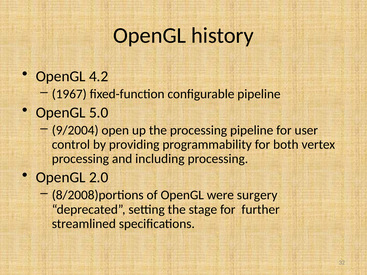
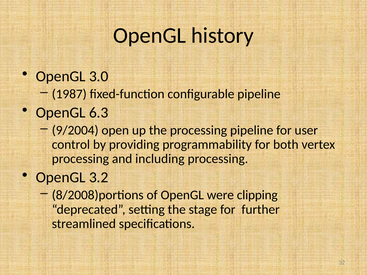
4.2: 4.2 -> 3.0 (99, 76)
1967: 1967 -> 1987 (69, 94)
5.0: 5.0 -> 6.3 (99, 113)
2.0: 2.0 -> 3.2 (99, 178)
surgery: surgery -> clipping (257, 195)
